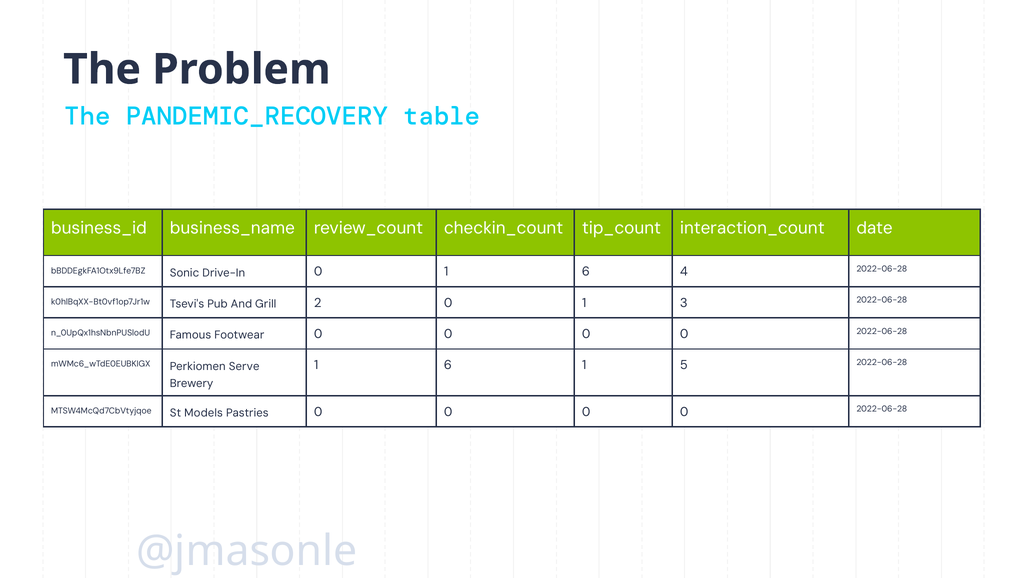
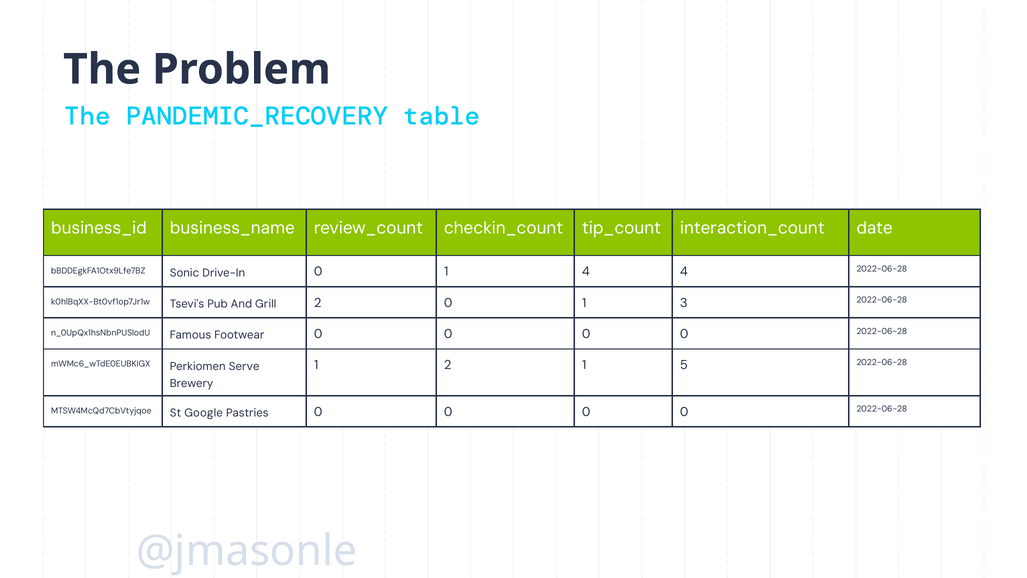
0 1 6: 6 -> 4 (586, 272)
6: 6 -> 2 (448, 365)
Models: Models -> Google (204, 413)
